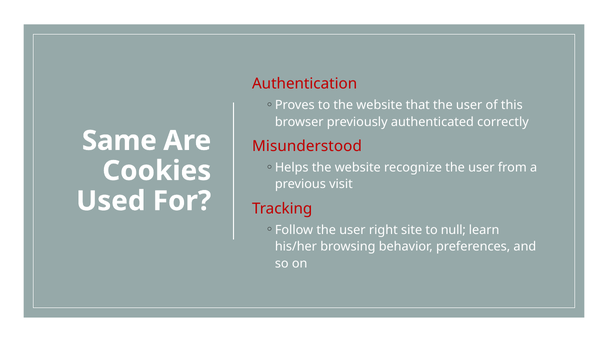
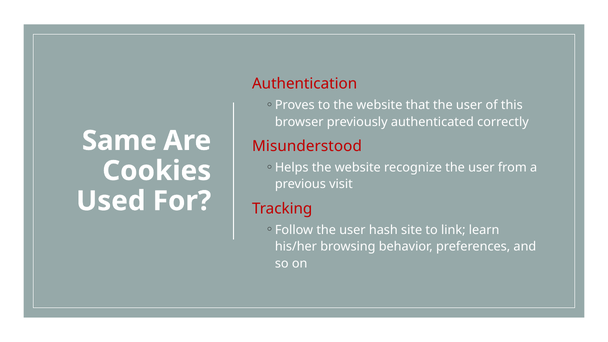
right: right -> hash (383, 230)
null: null -> link (453, 230)
